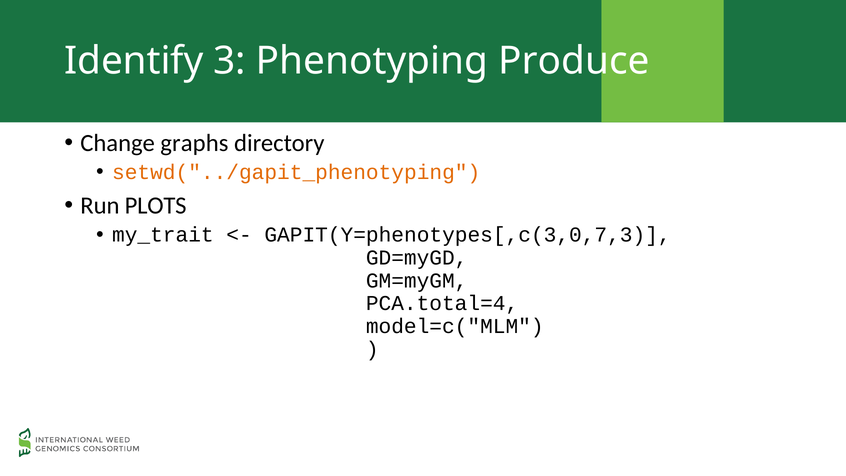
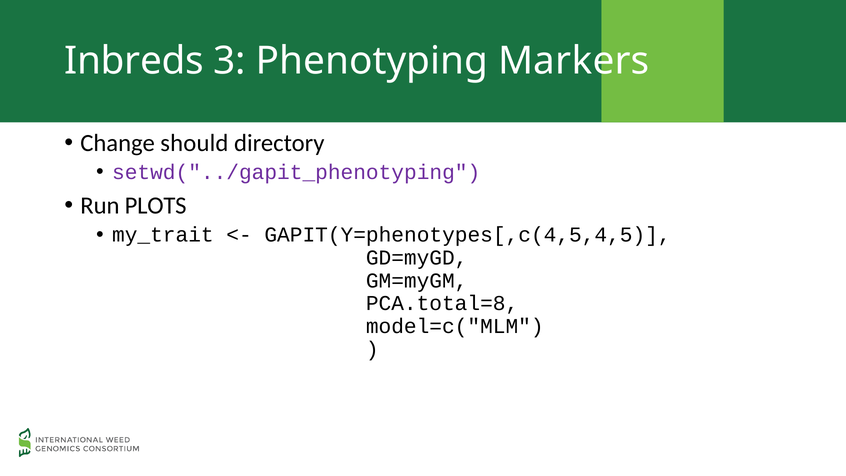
Identify: Identify -> Inbreds (134, 61)
Produce: Produce -> Markers (574, 61)
graphs: graphs -> should (194, 143)
setwd("../gapit_phenotyping colour: orange -> purple (296, 172)
GAPIT(Y=phenotypes[,c(3,0,7,3: GAPIT(Y=phenotypes[,c(3,0,7,3 -> GAPIT(Y=phenotypes[,c(4,5,4,5 (468, 235)
PCA.total=4: PCA.total=4 -> PCA.total=8 (442, 303)
